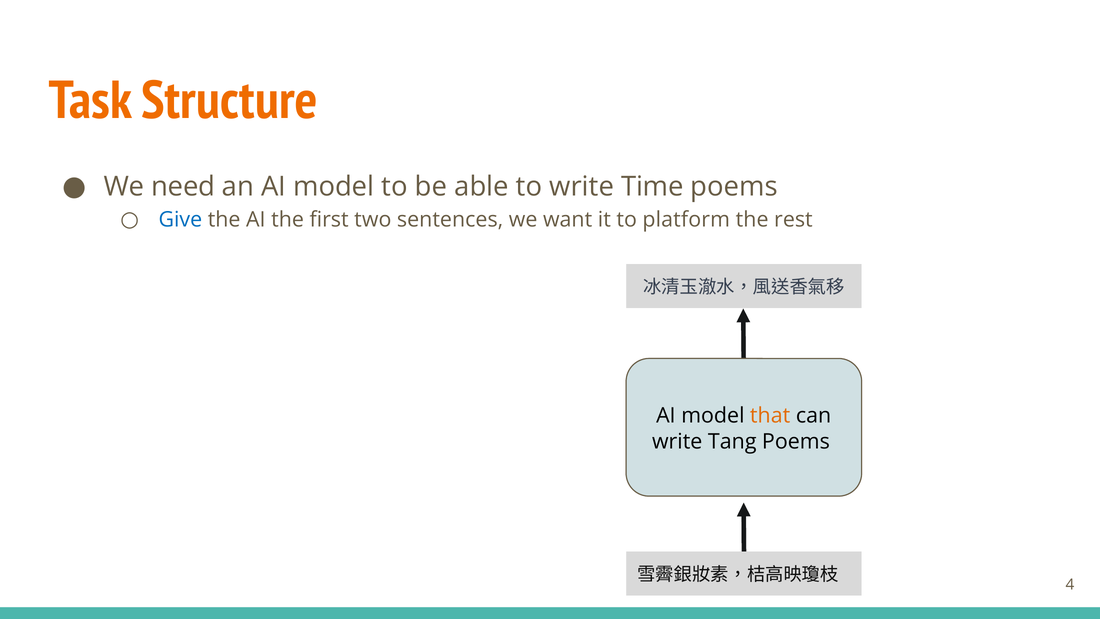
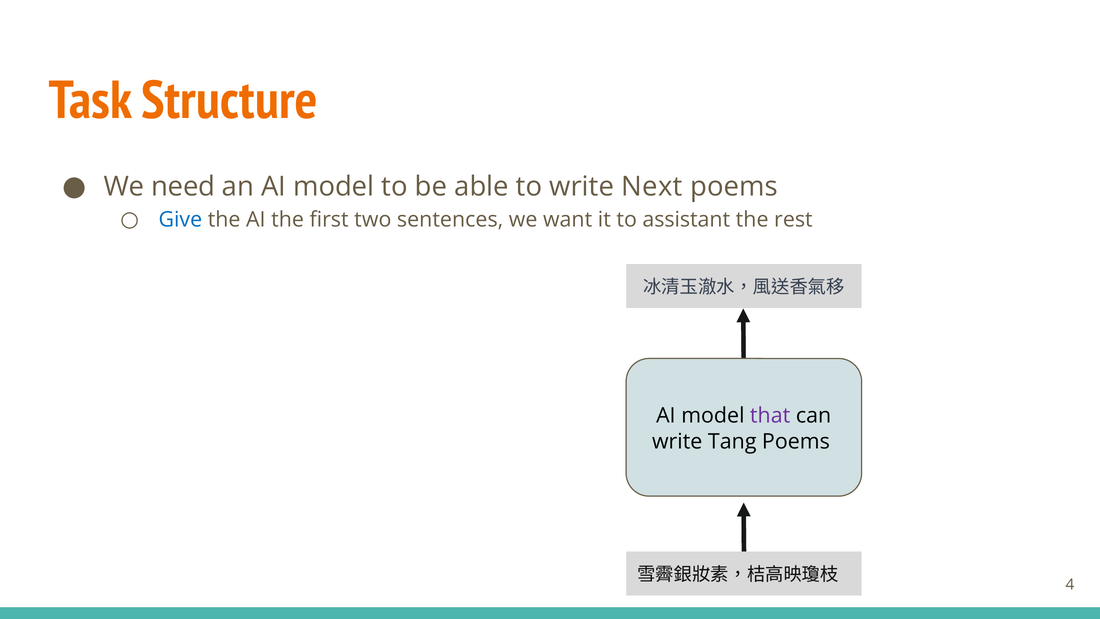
Time: Time -> Next (652, 187)
platform: platform -> assistant (686, 220)
that colour: orange -> purple (770, 416)
